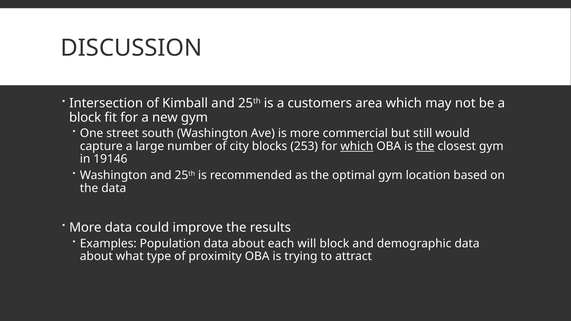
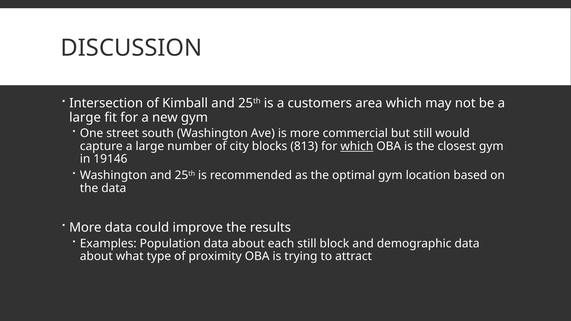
block: block -> large (85, 117)
253: 253 -> 813 (304, 146)
the underline: present -> none (425, 146)
each will: will -> still (307, 244)
